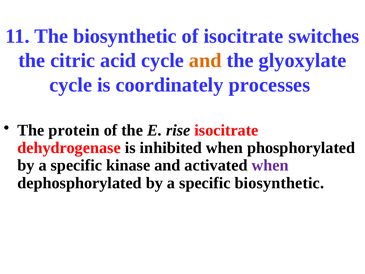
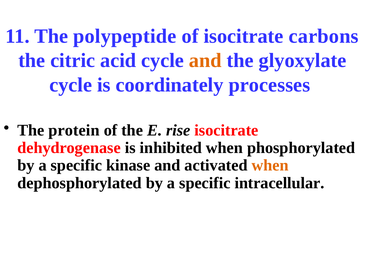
The biosynthetic: biosynthetic -> polypeptide (125, 36)
switches: switches -> carbons (324, 36)
when colour: purple -> orange (270, 165)
specific biosynthetic: biosynthetic -> intracellular (279, 183)
